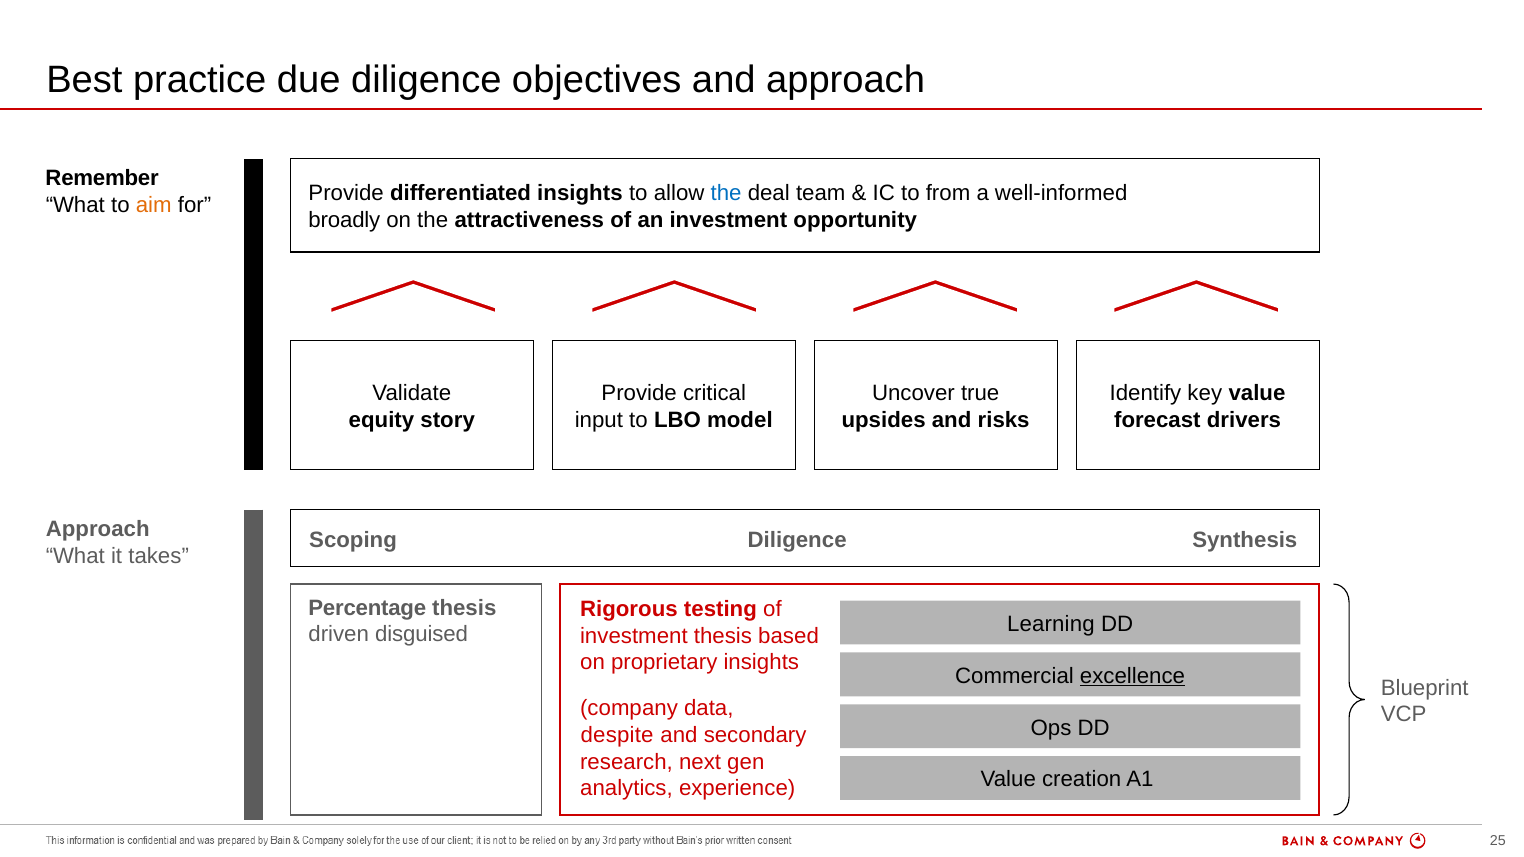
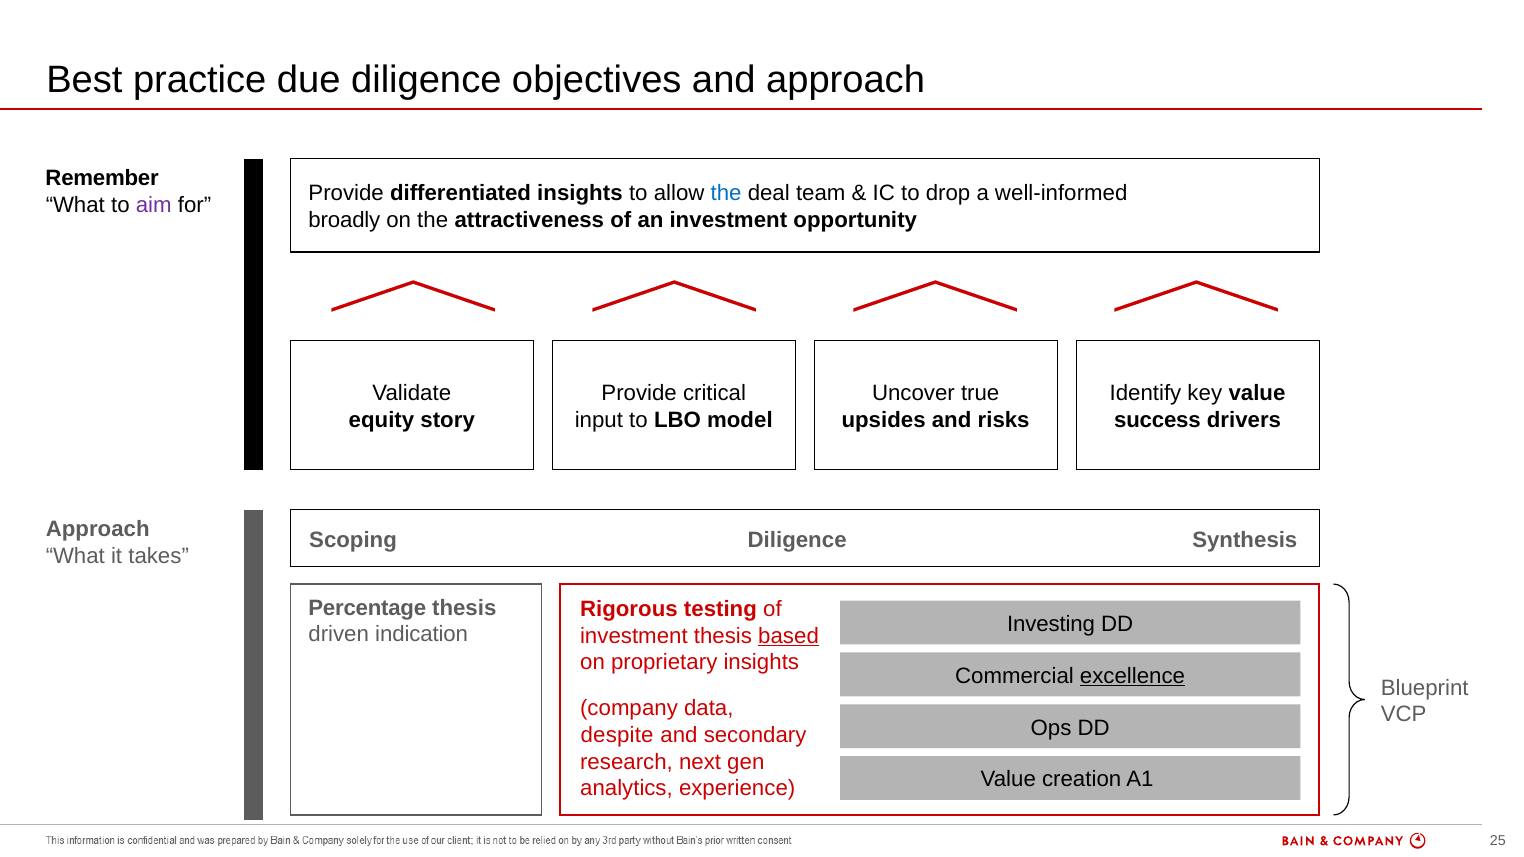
from: from -> drop (948, 194)
aim colour: orange -> purple (154, 205)
forecast: forecast -> success (1157, 420)
Learning: Learning -> Investing (1051, 624)
disguised: disguised -> indication (422, 635)
based underline: none -> present (789, 636)
